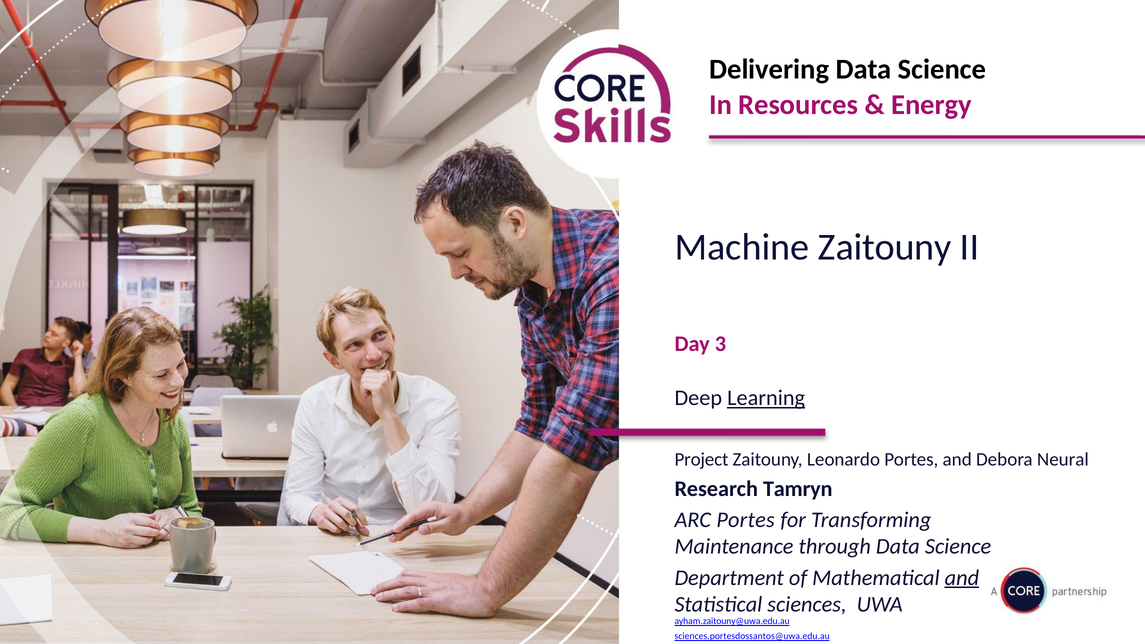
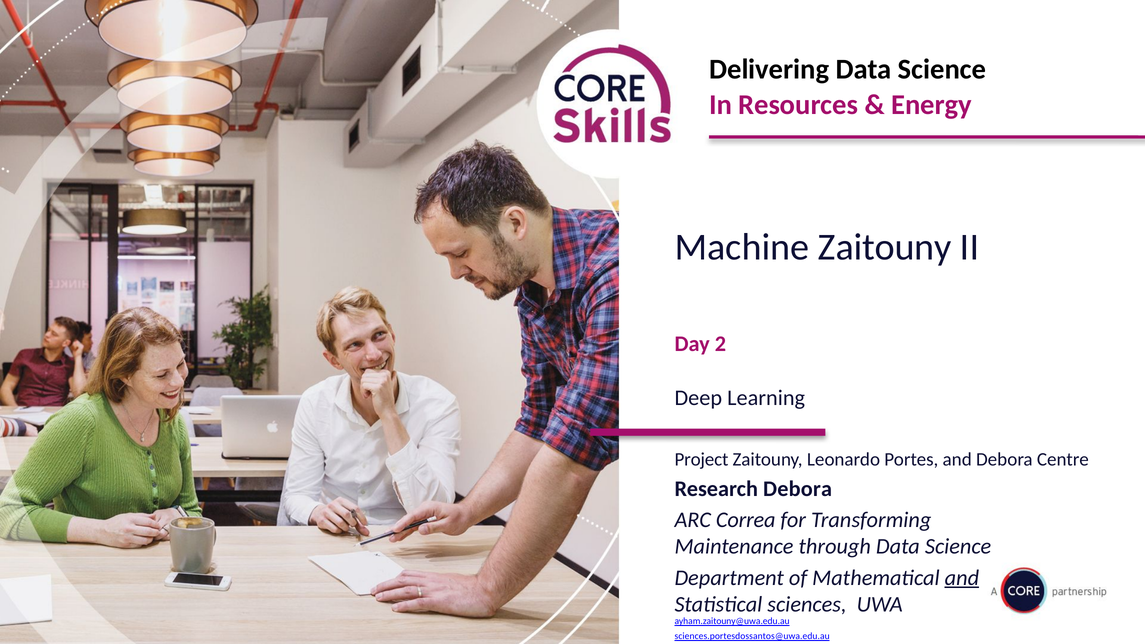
3: 3 -> 2 (720, 344)
Learning underline: present -> none (766, 398)
Neural: Neural -> Centre (1063, 460)
Research Tamryn: Tamryn -> Debora (798, 489)
ARC Portes: Portes -> Correa (746, 520)
